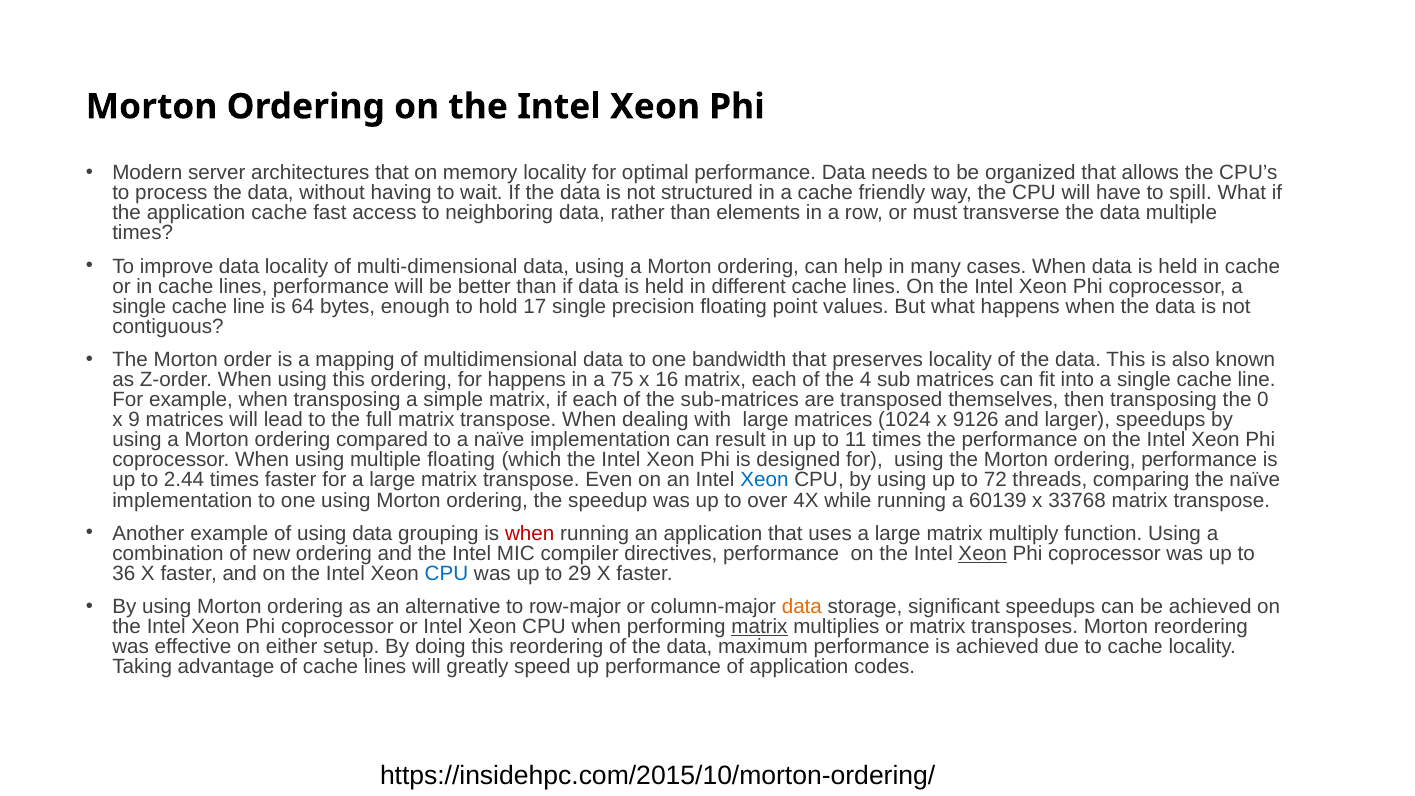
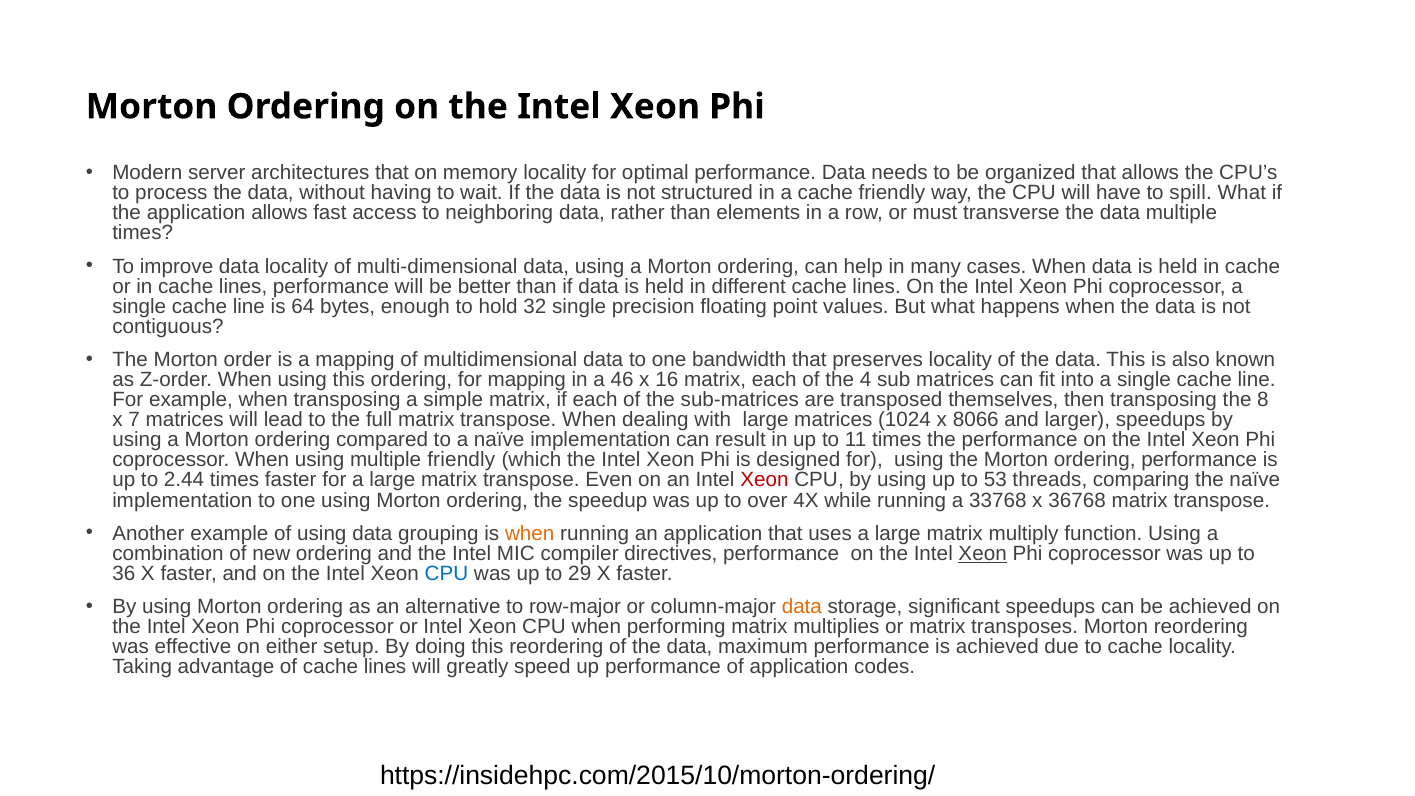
application cache: cache -> allows (279, 213)
17: 17 -> 32 (535, 306)
for happens: happens -> mapping (527, 380)
75: 75 -> 46 (622, 380)
0: 0 -> 8 (1263, 400)
9: 9 -> 7 (134, 420)
9126: 9126 -> 8066 (976, 420)
multiple floating: floating -> friendly (461, 460)
Xeon colour: blue -> red (764, 480)
72: 72 -> 53 (995, 480)
60139: 60139 -> 33768 (998, 500)
33768: 33768 -> 36768 (1077, 500)
when colour: red -> orange (530, 533)
matrix underline: present -> none (759, 627)
